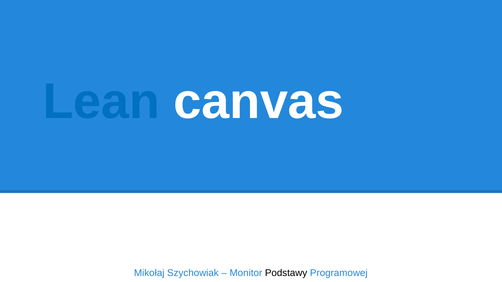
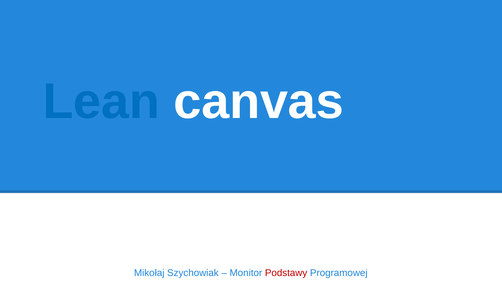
Podstawy colour: black -> red (286, 273)
